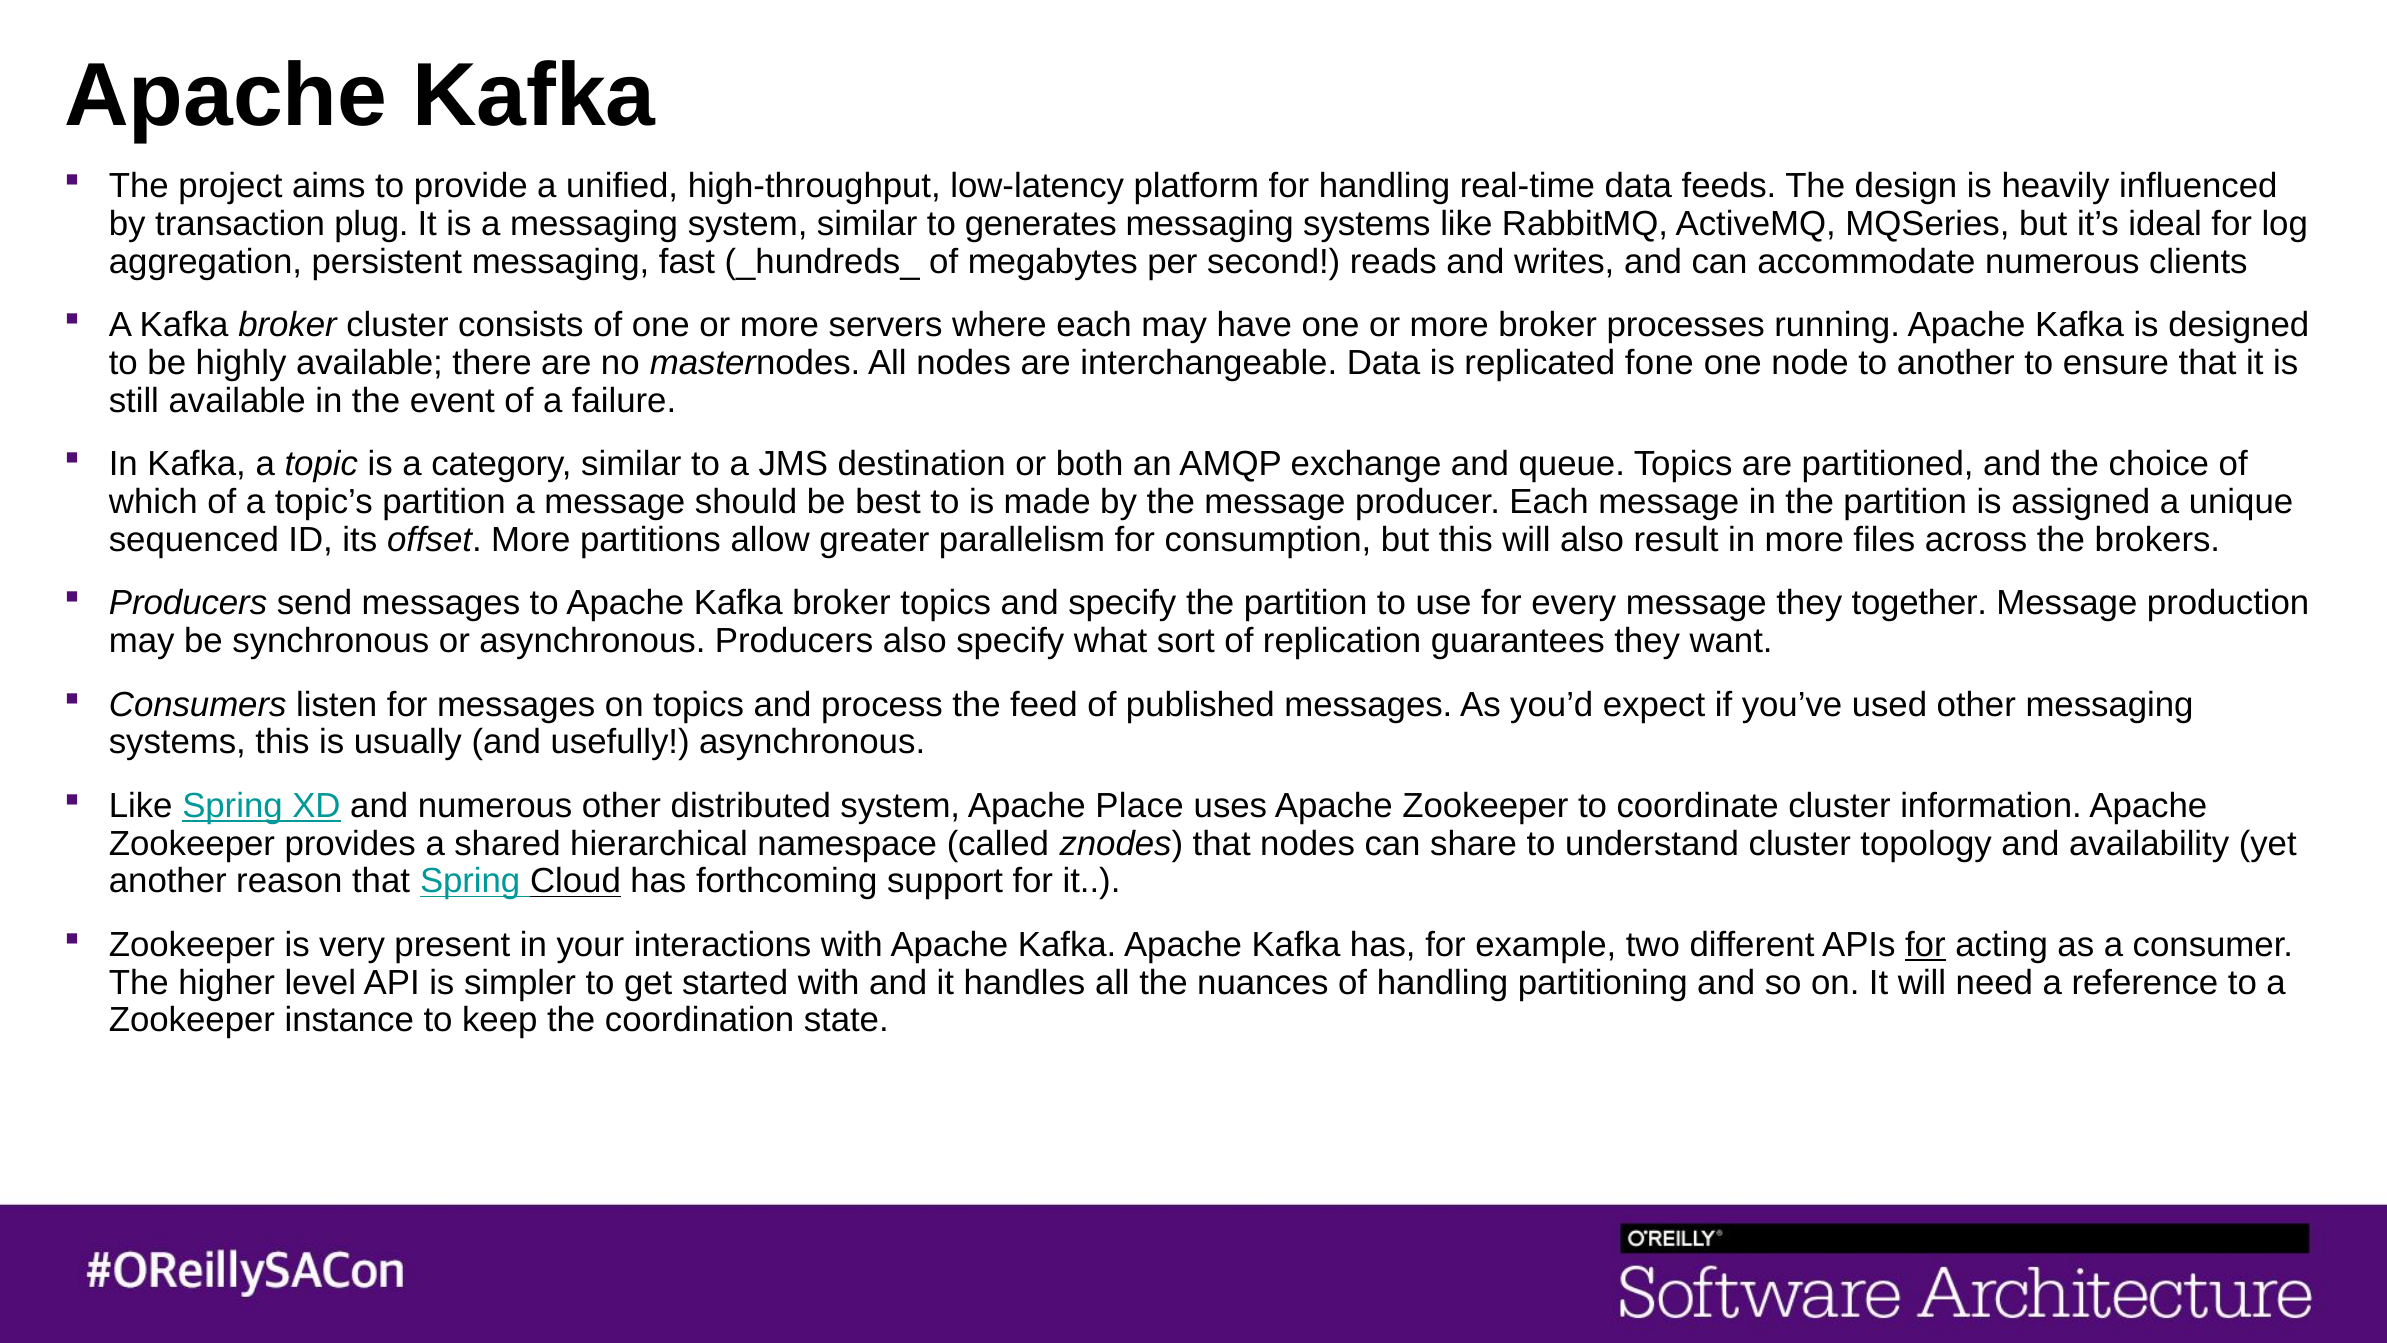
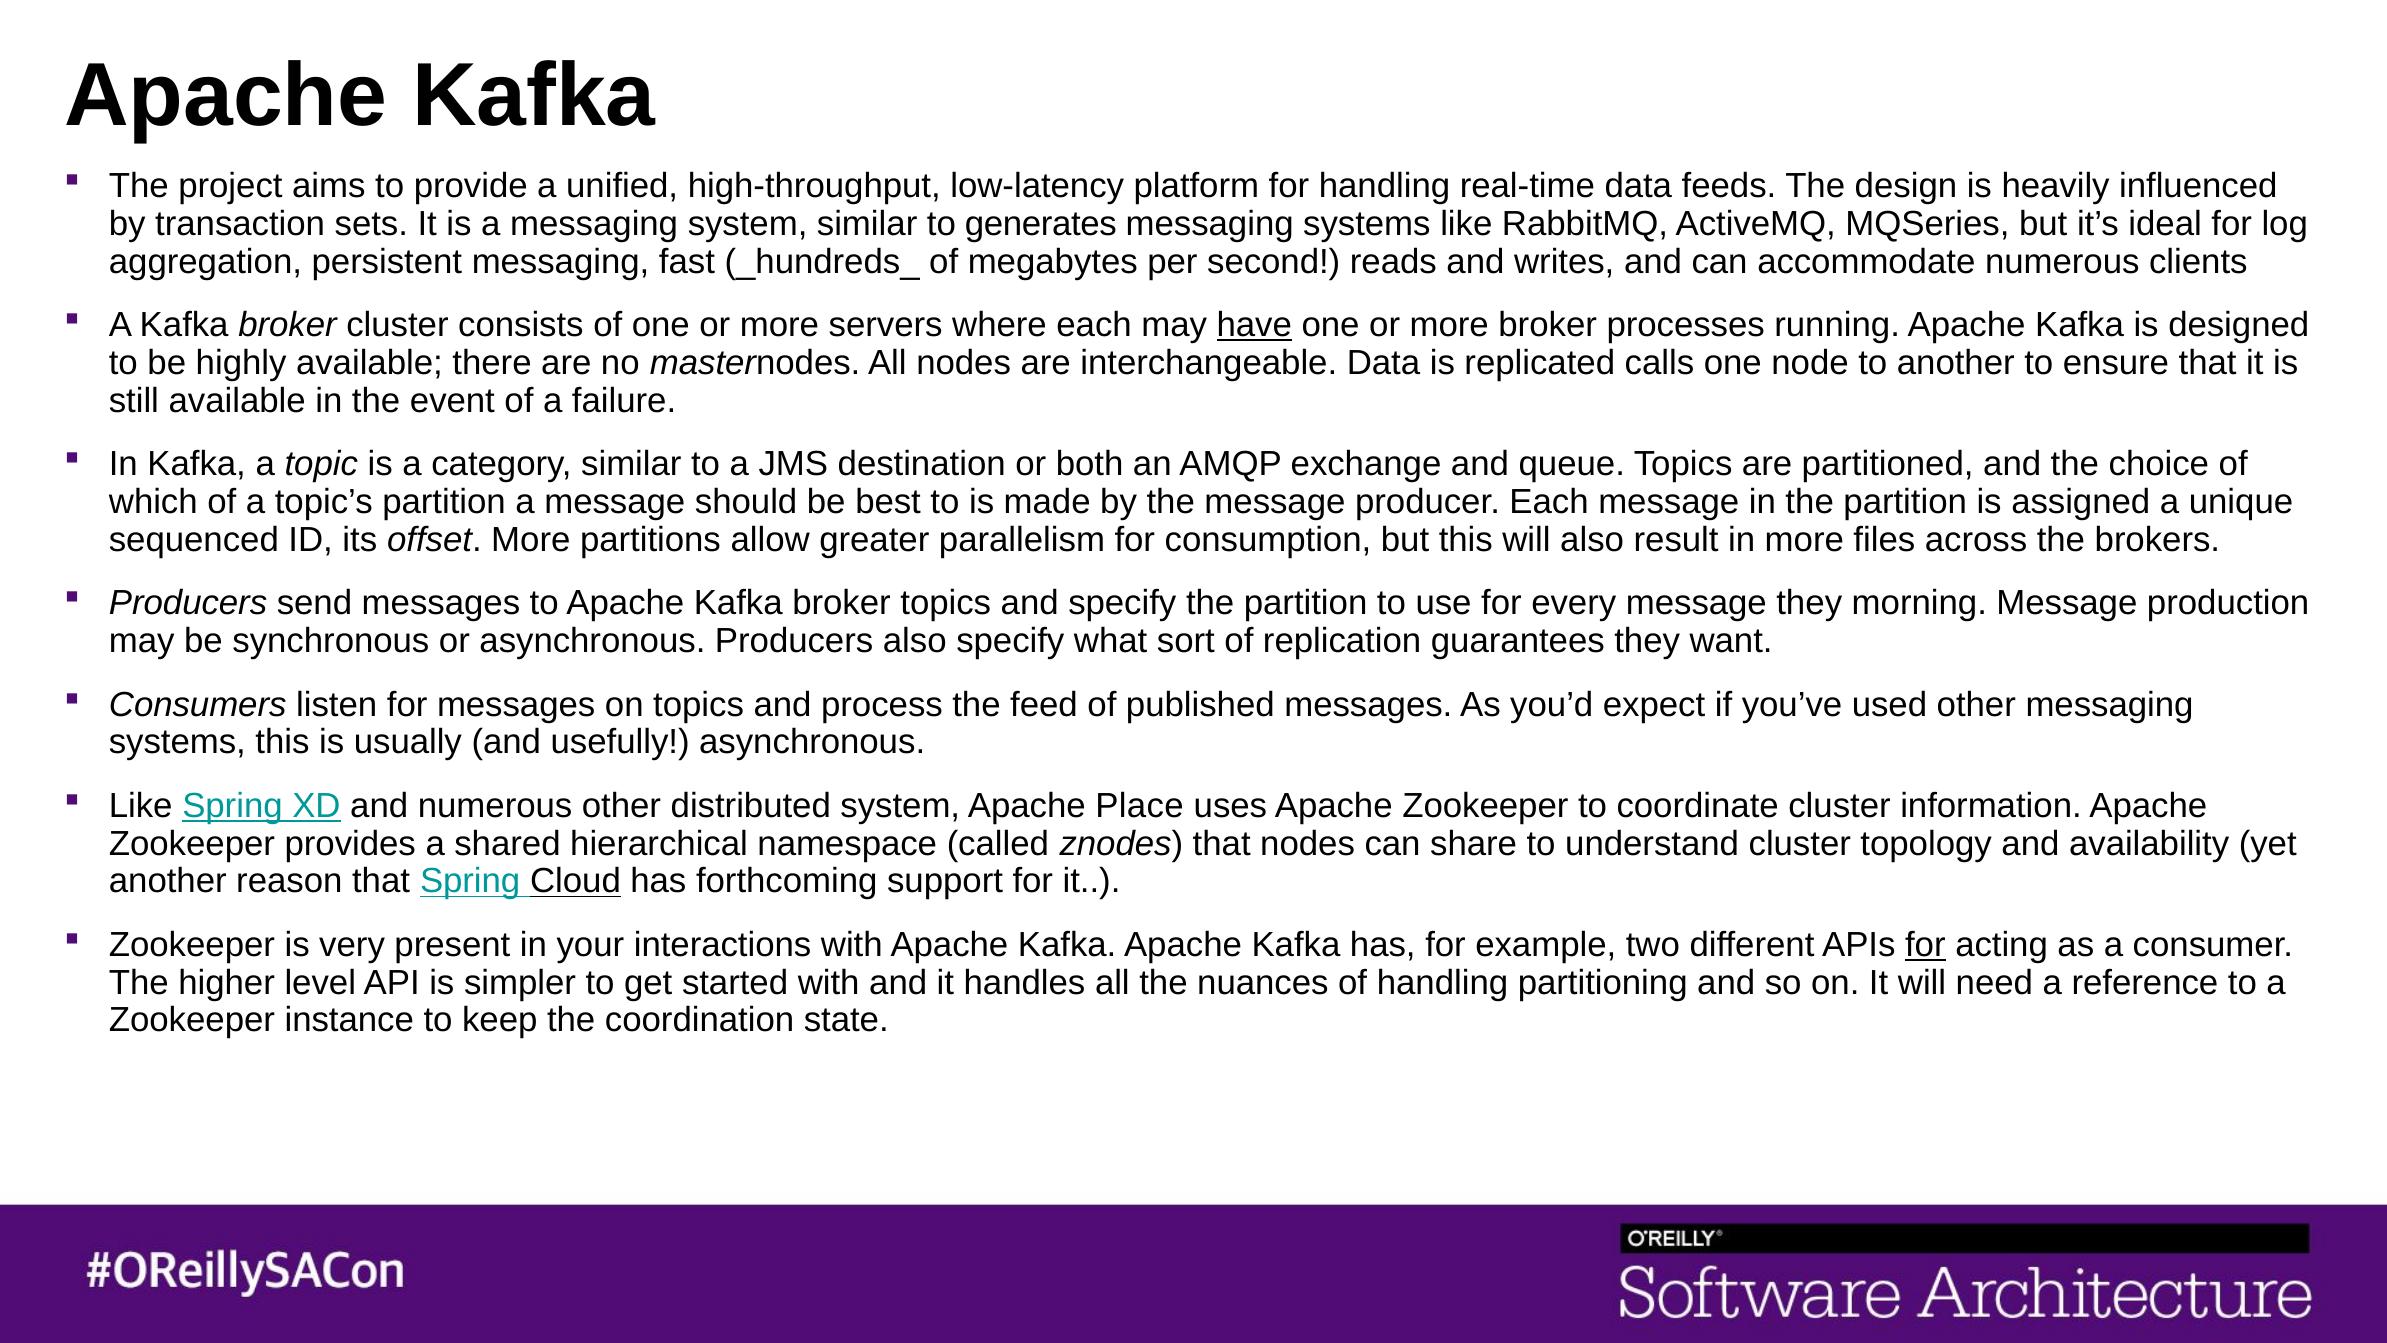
plug: plug -> sets (371, 224)
have underline: none -> present (1254, 325)
fone: fone -> calls (1659, 363)
together: together -> morning (1919, 603)
